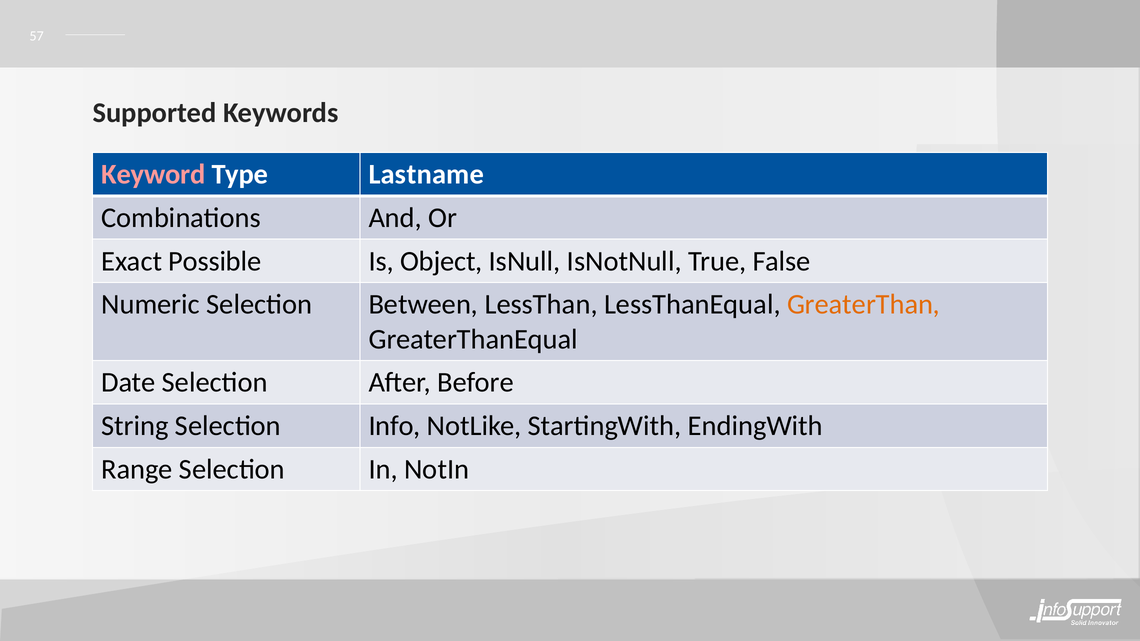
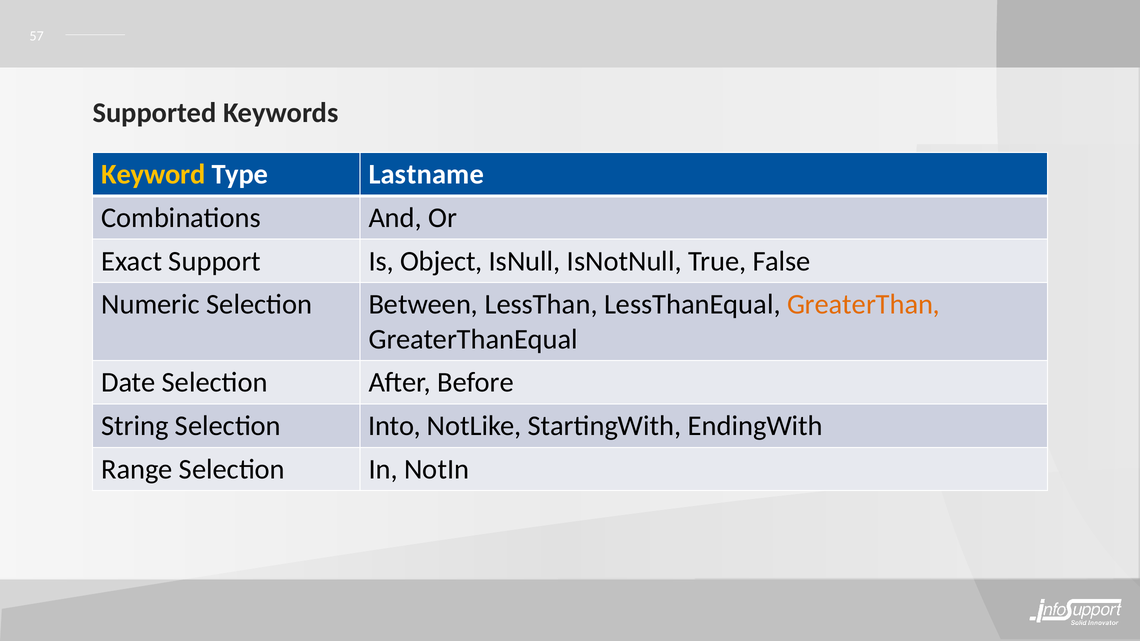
Keyword colour: pink -> yellow (153, 175)
Possible: Possible -> Support (215, 261)
Info: Info -> Into (395, 426)
